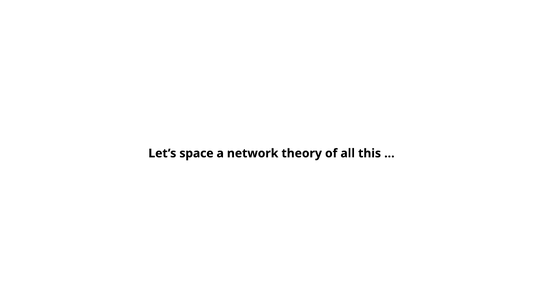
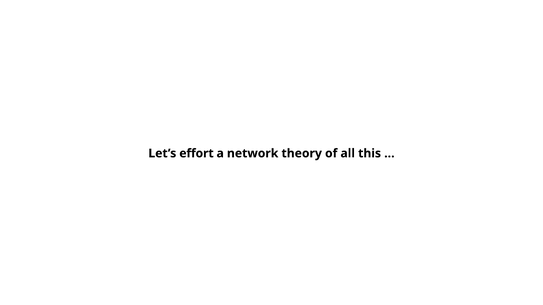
space: space -> effort (196, 154)
